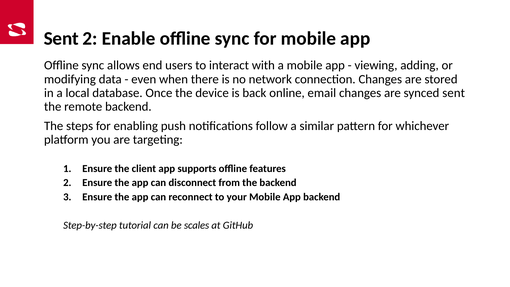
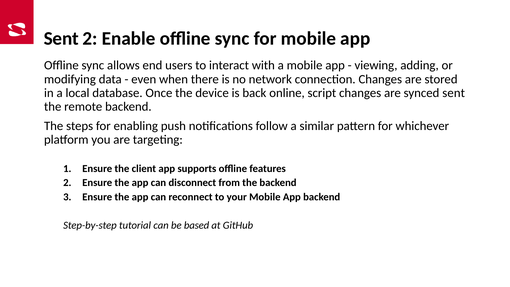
email: email -> script (322, 93)
scales: scales -> based (197, 225)
